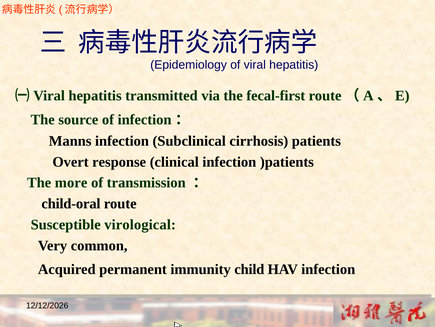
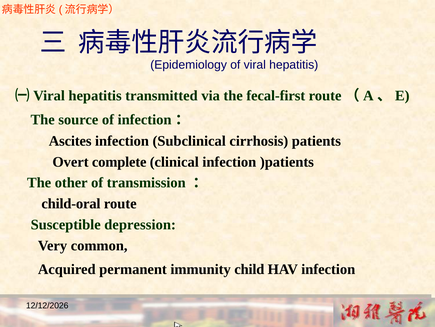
Manns: Manns -> Ascites (70, 141)
response: response -> complete (119, 162)
more: more -> other (71, 182)
virological: virological -> depression (140, 224)
